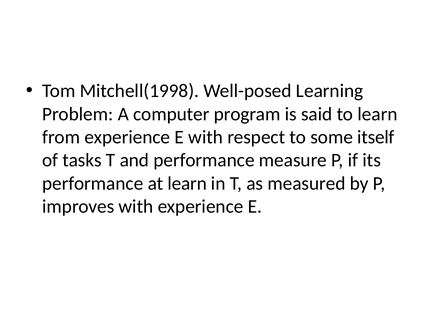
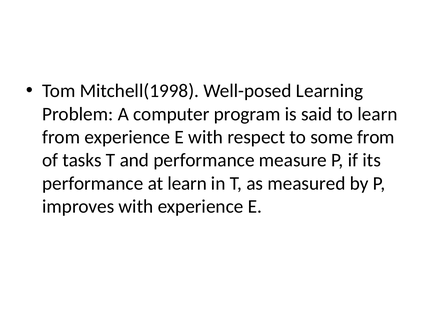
some itself: itself -> from (376, 137)
